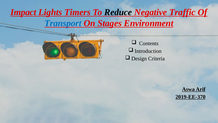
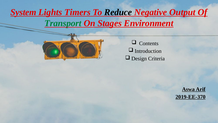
Impact: Impact -> System (23, 12)
Traffic: Traffic -> Output (182, 12)
Transport colour: blue -> green (63, 23)
